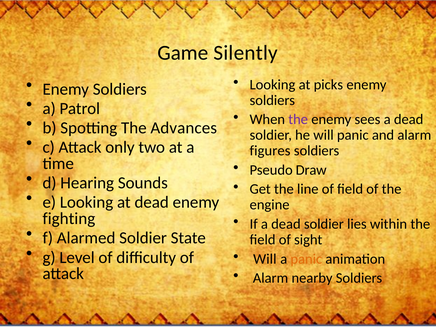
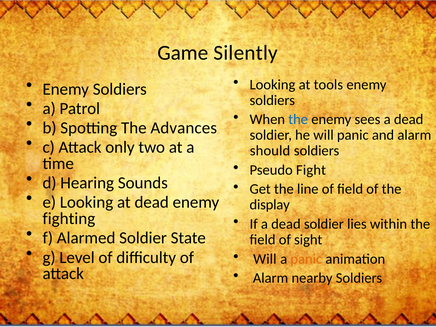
picks: picks -> tools (328, 85)
the colour: purple -> blue (298, 119)
figures: figures -> should (270, 151)
Draw: Draw -> Fight (311, 170)
engine: engine -> display (270, 205)
